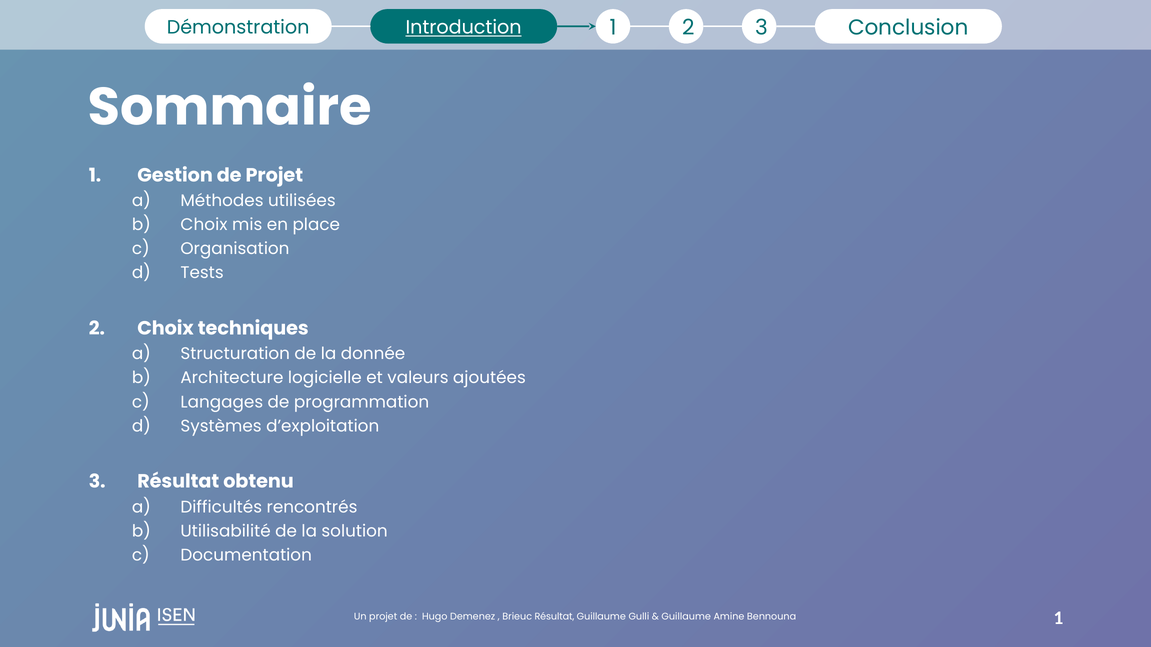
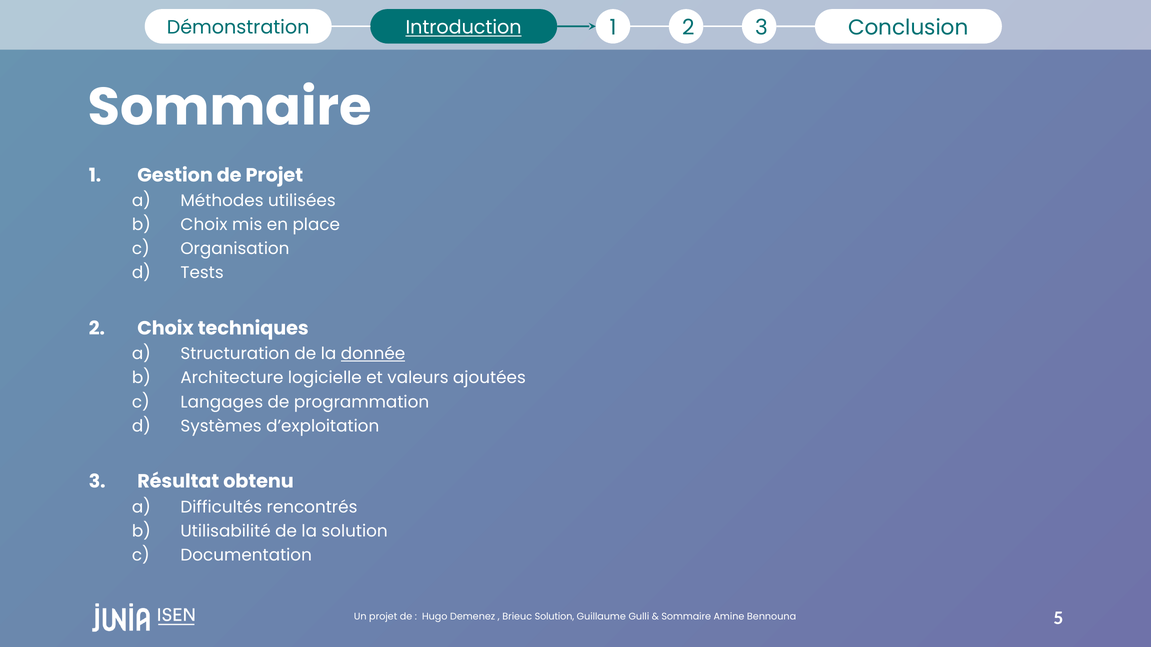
donnée underline: none -> present (373, 354)
Brieuc Résultat: Résultat -> Solution (554, 617)
Guillaume: Guillaume -> Sommaire (686, 617)
Bennouna 1: 1 -> 5 (1058, 618)
